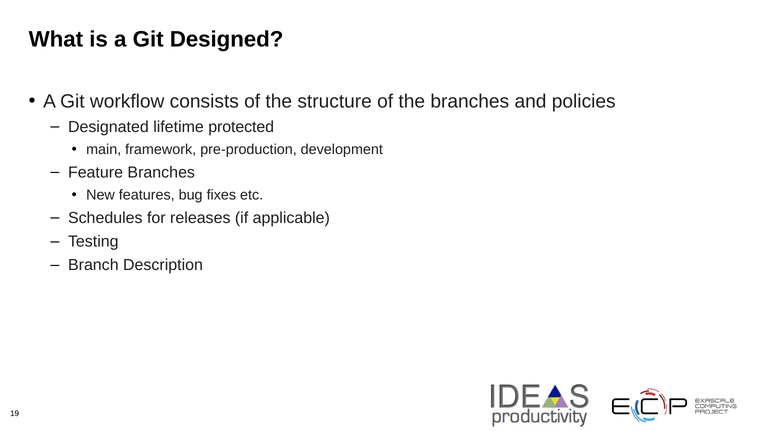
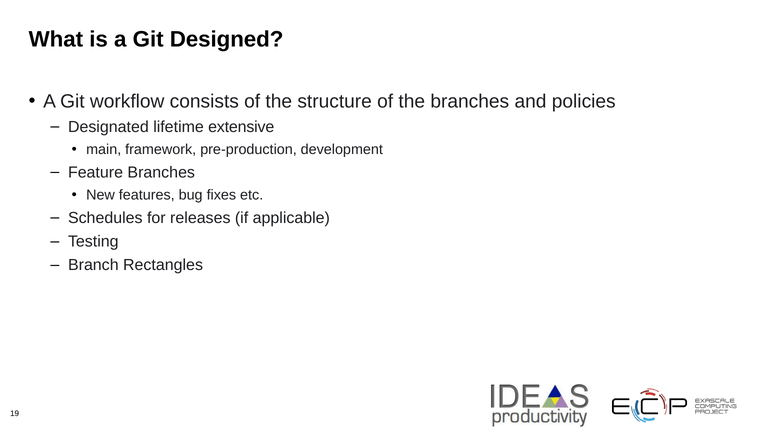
protected: protected -> extensive (241, 127)
Description: Description -> Rectangles (163, 265)
